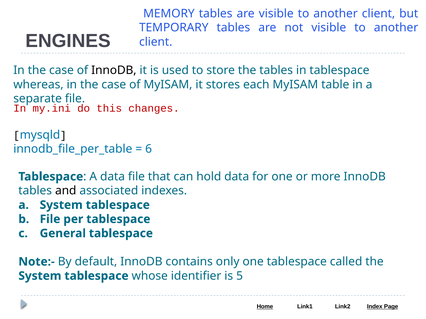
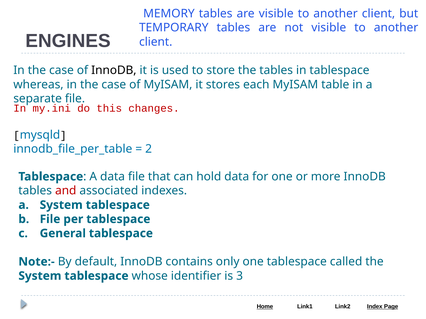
6: 6 -> 2 (149, 149)
and colour: black -> red (66, 191)
5: 5 -> 3 (240, 276)
